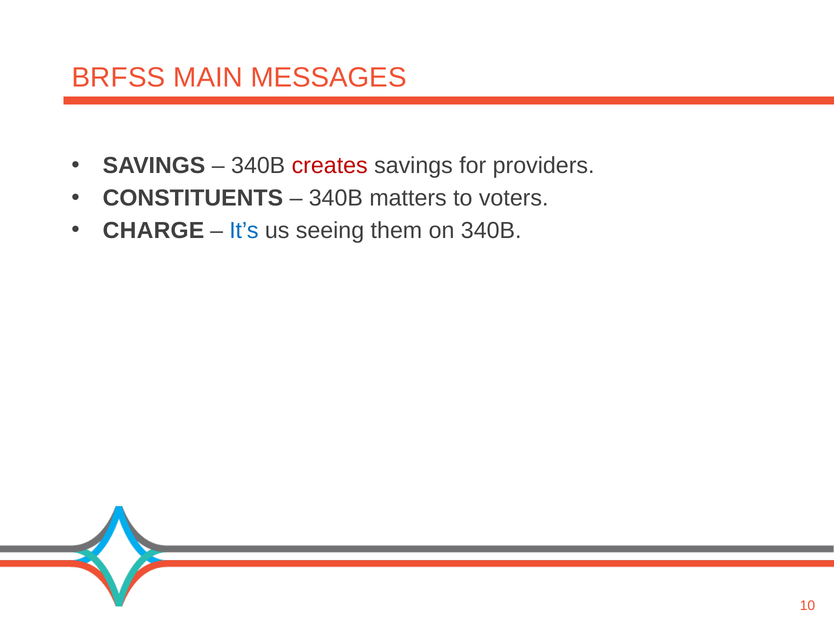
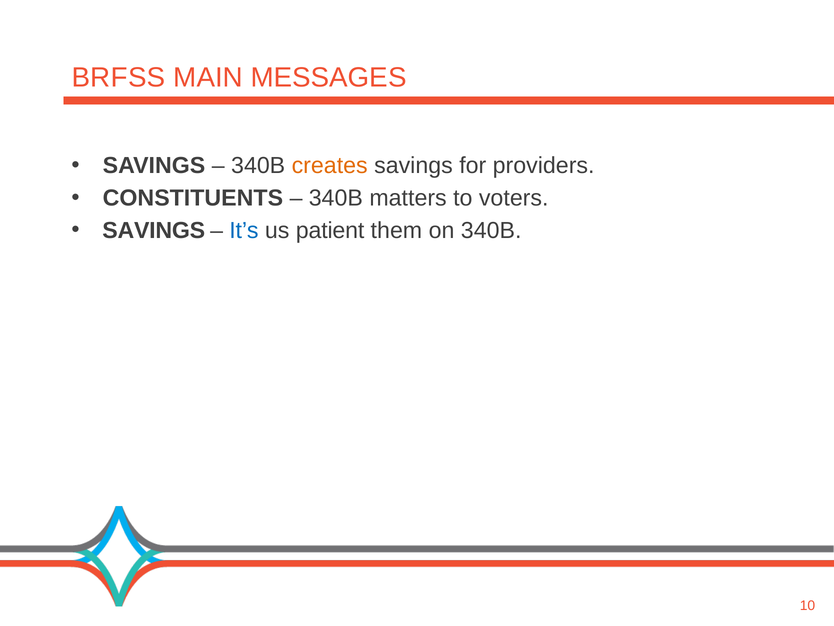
creates colour: red -> orange (330, 166)
CHARGE: CHARGE -> SAVINGS (154, 230)
seeing: seeing -> patient (330, 230)
